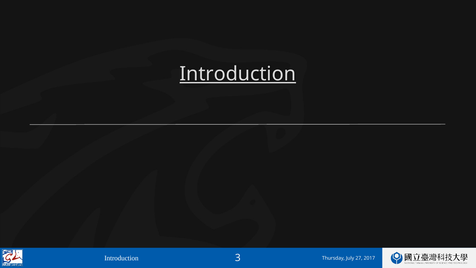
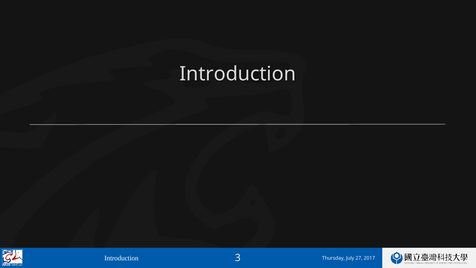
Introduction underline: present -> none (238, 74)
